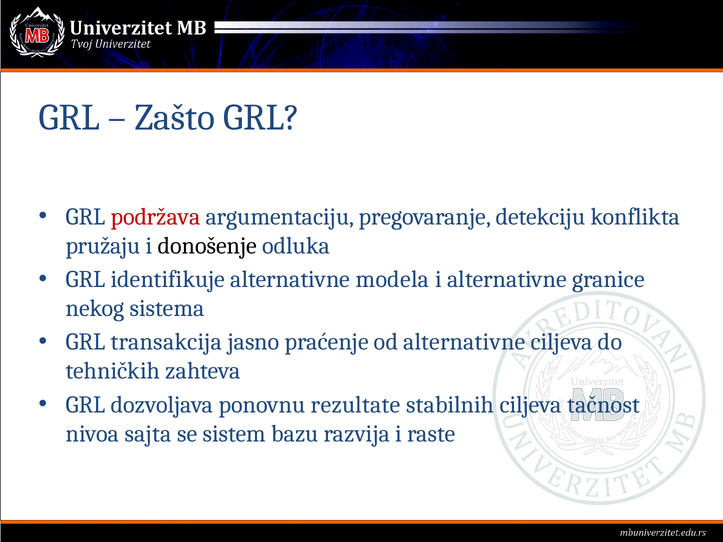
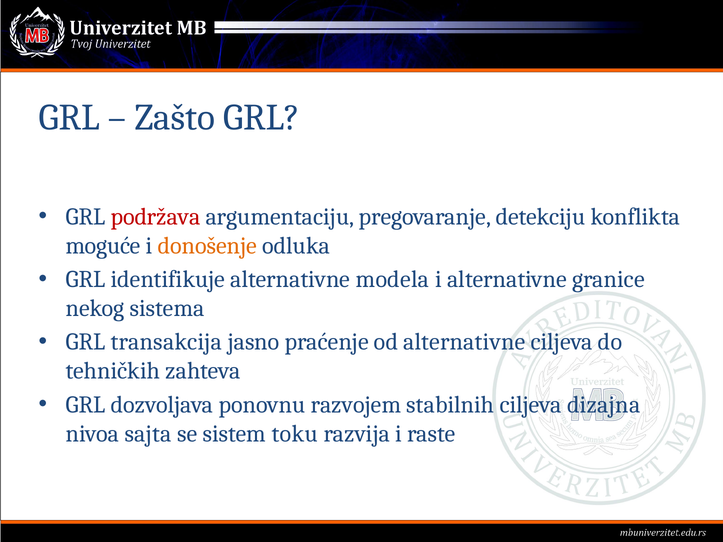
pružaju: pružaju -> moguće (103, 246)
donošenje colour: black -> orange (207, 246)
rezultate: rezultate -> razvojem (356, 405)
tačnost: tačnost -> dizajna (604, 405)
bazu: bazu -> toku (295, 434)
